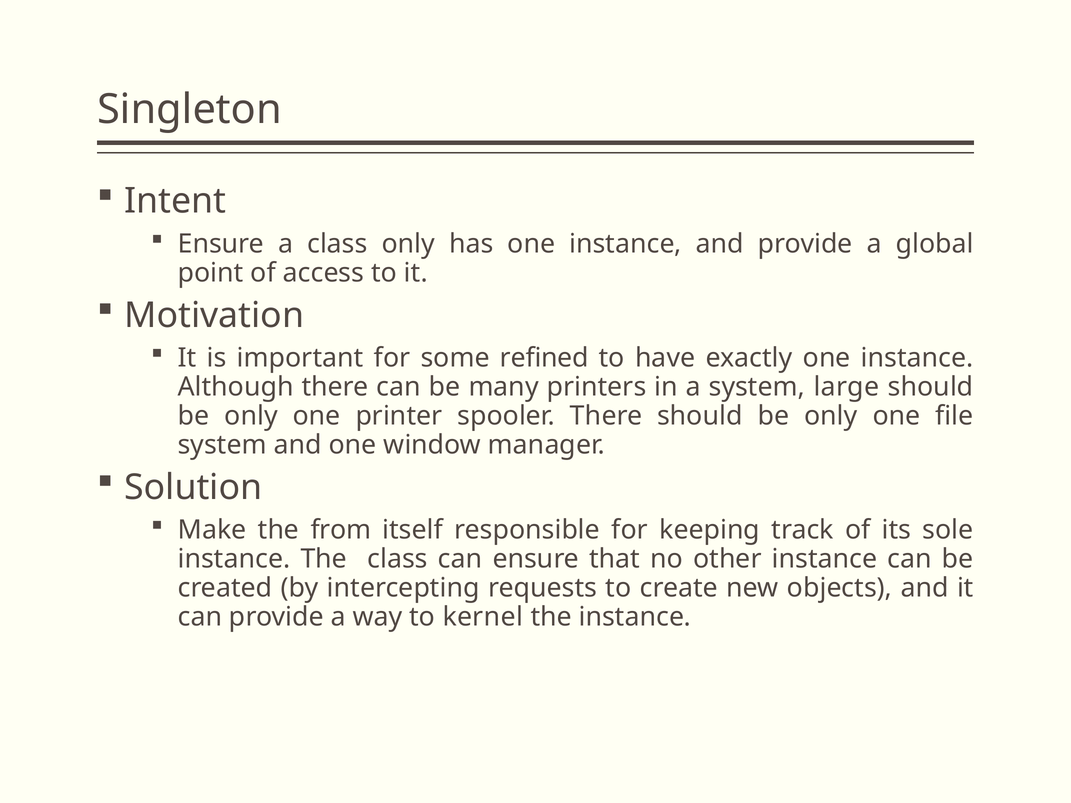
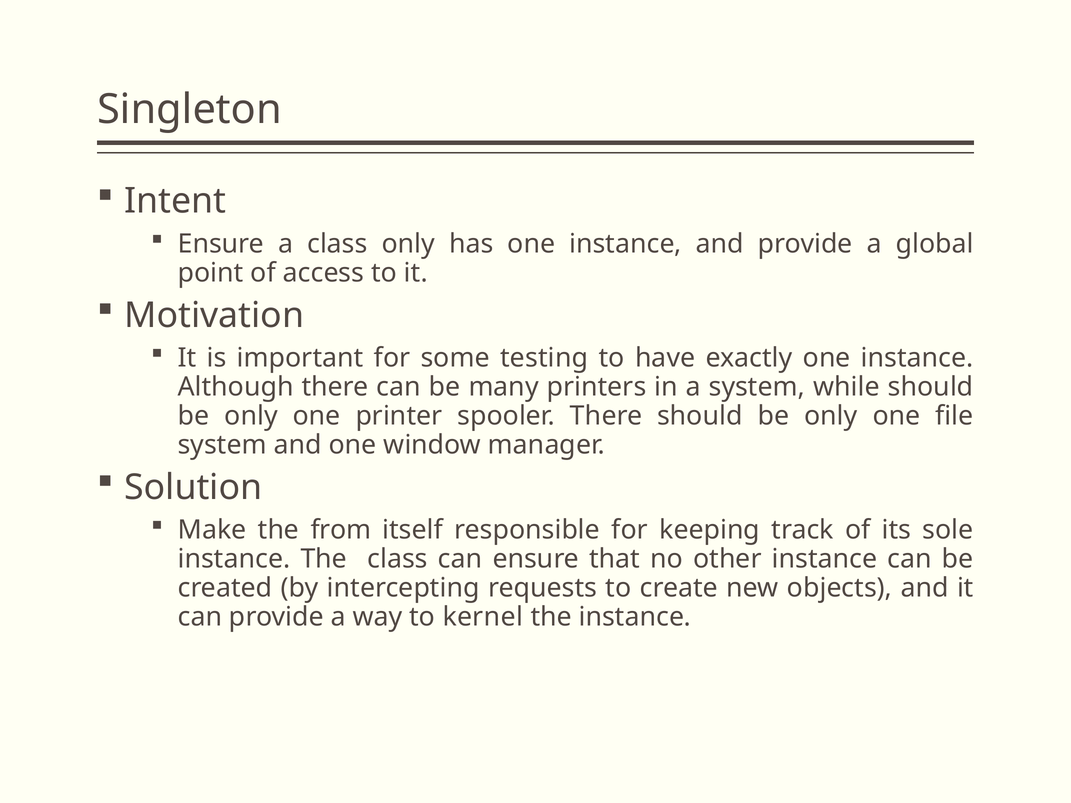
refined: refined -> testing (544, 358)
large: large -> while (846, 387)
